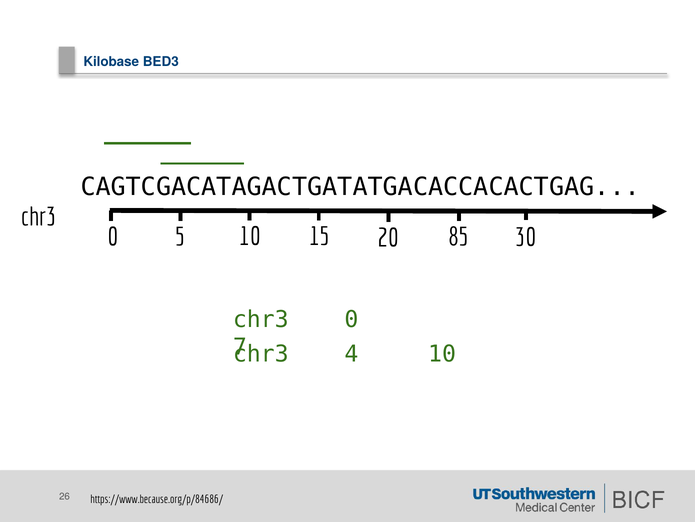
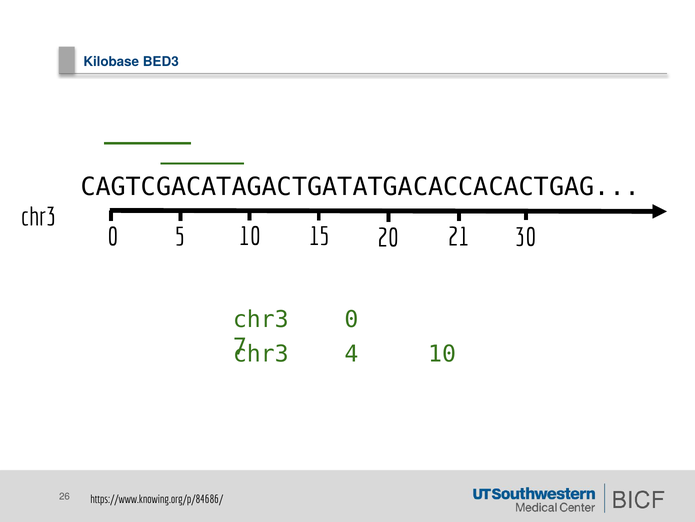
85: 85 -> 21 (459, 237)
https://www.because.org/p/84686/: https://www.because.org/p/84686/ -> https://www.knowing.org/p/84686/ (157, 499)
